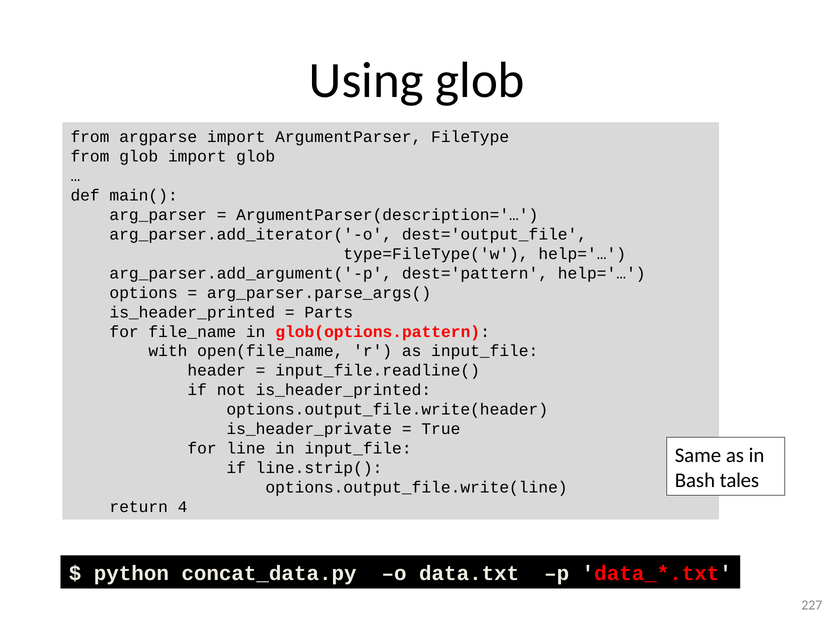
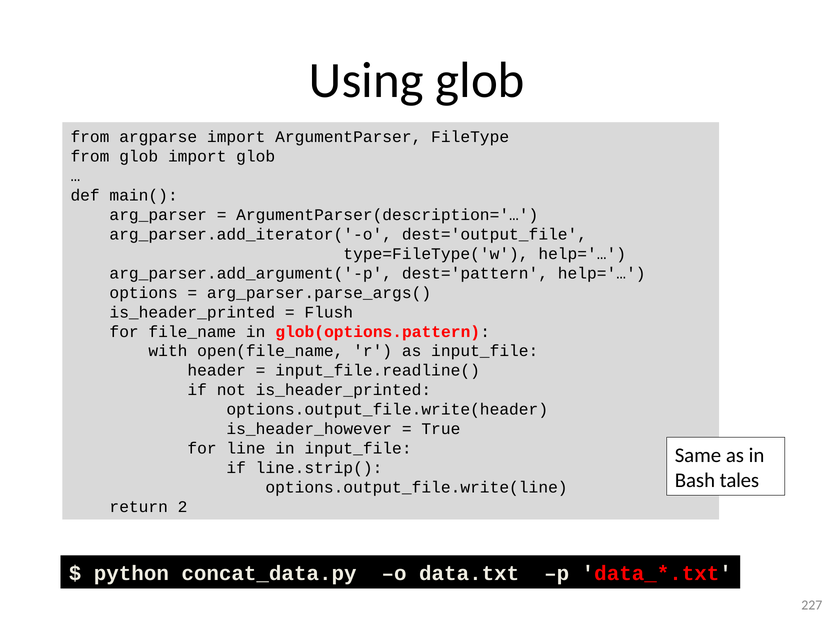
Parts: Parts -> Flush (329, 312)
is_header_private: is_header_private -> is_header_however (309, 429)
4: 4 -> 2 (183, 507)
